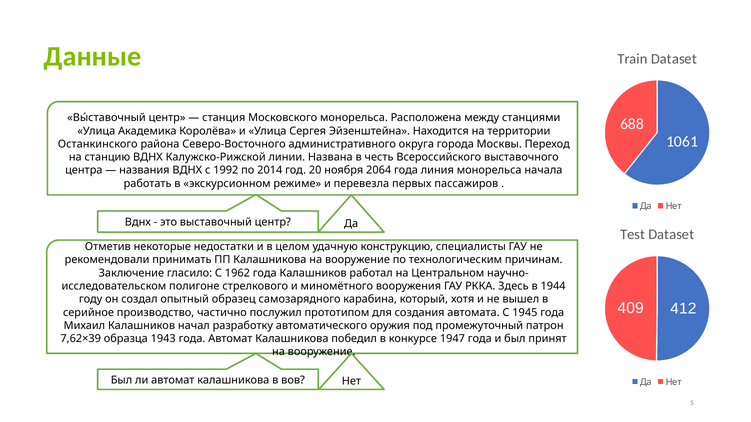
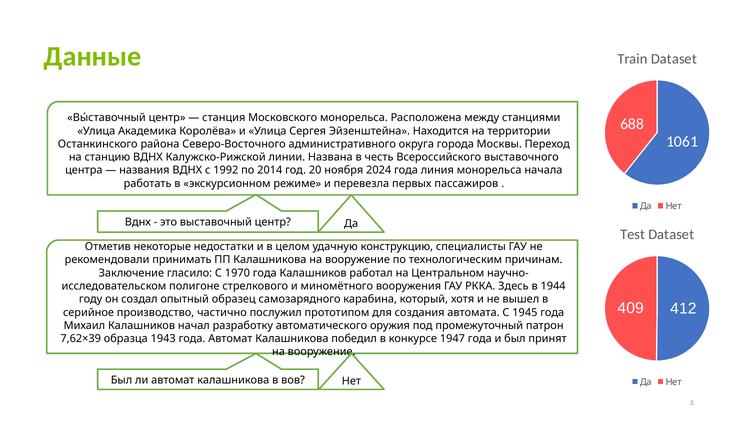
2064: 2064 -> 2024 (379, 171)
1962: 1962 -> 1970 (237, 273)
